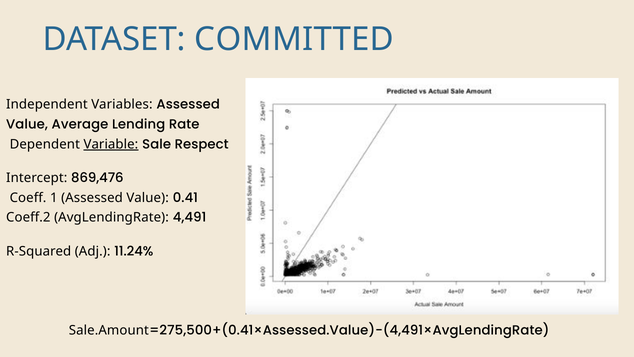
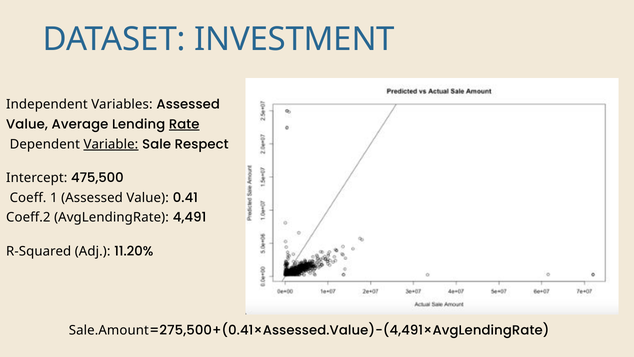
COMMITTED: COMMITTED -> INVESTMENT (295, 39)
Rate underline: none -> present (184, 124)
869,476: 869,476 -> 475,500 (97, 178)
11.24%: 11.24% -> 11.20% (134, 251)
